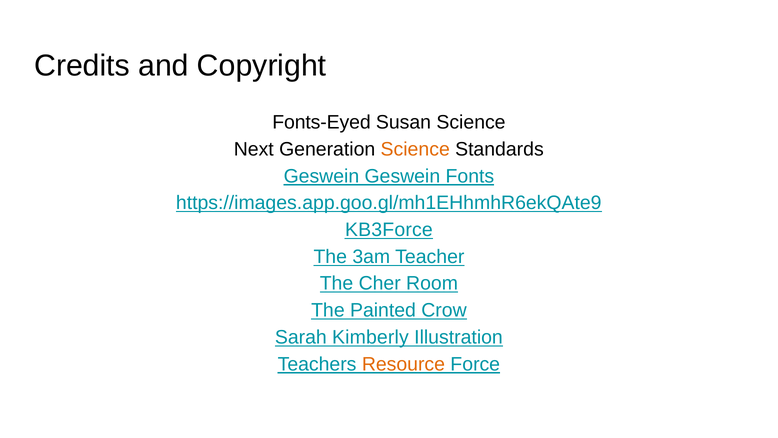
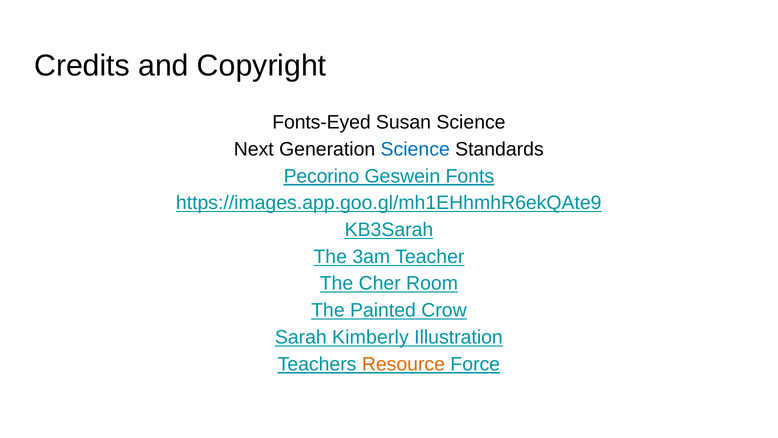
Science colour: orange -> blue (415, 149)
Geswein: Geswein -> Pecorino (321, 176)
KB3Force: KB3Force -> KB3Sarah (389, 230)
